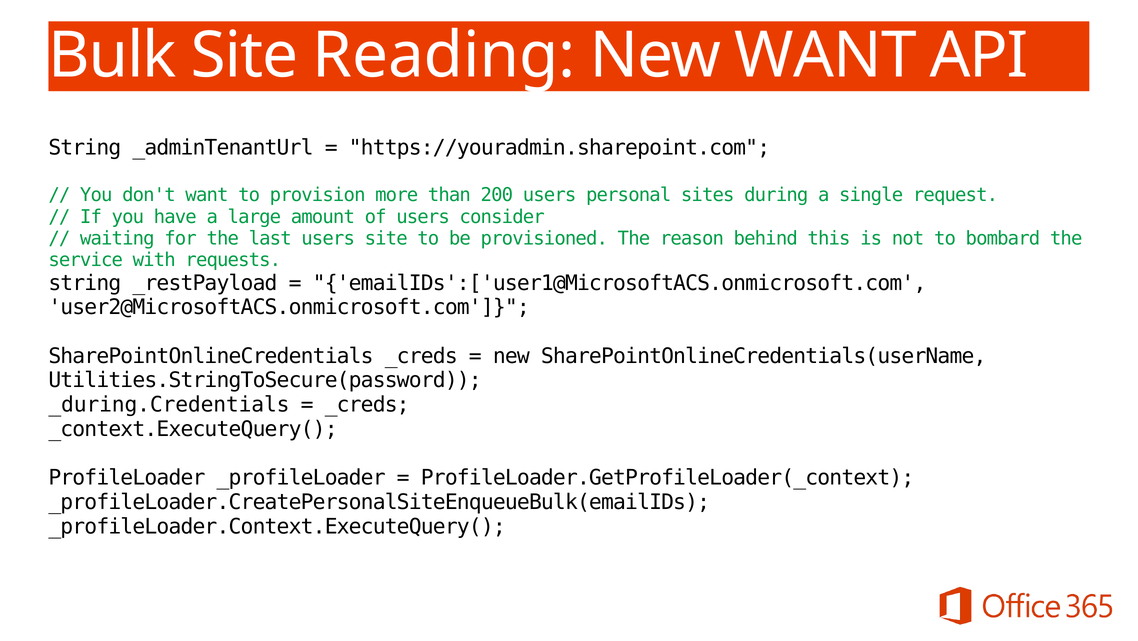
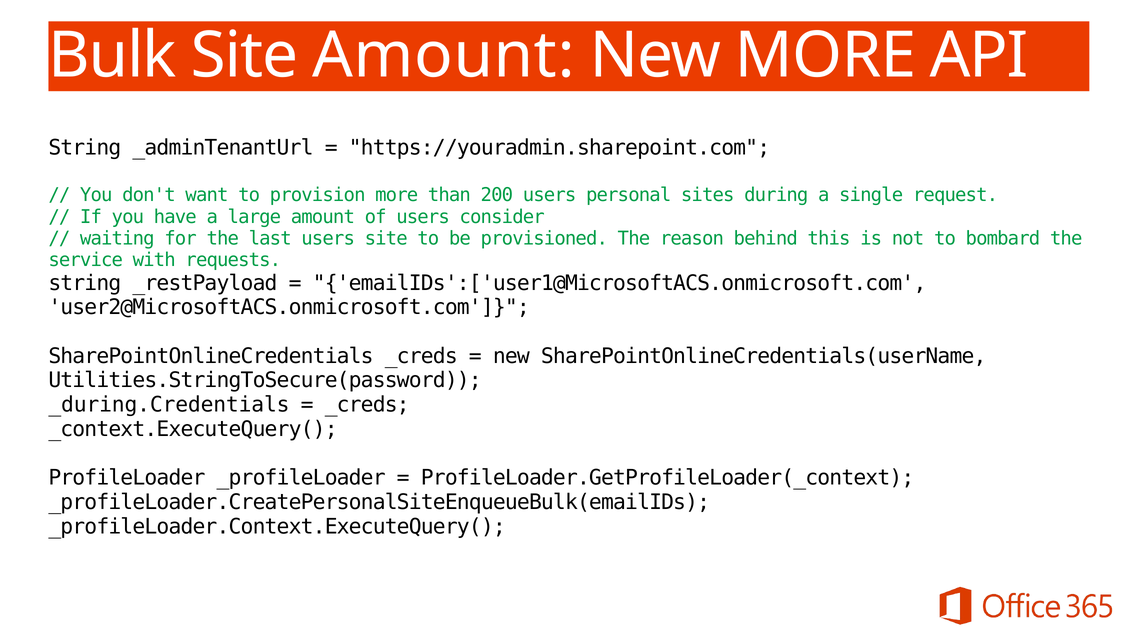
Site Reading: Reading -> Amount (444, 56)
New WANT: WANT -> MORE (826, 56)
